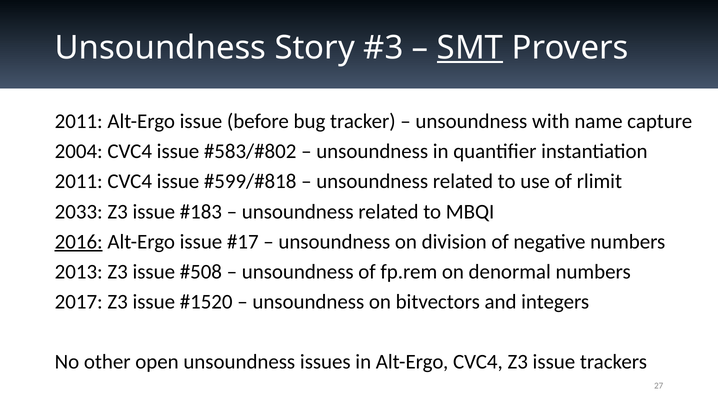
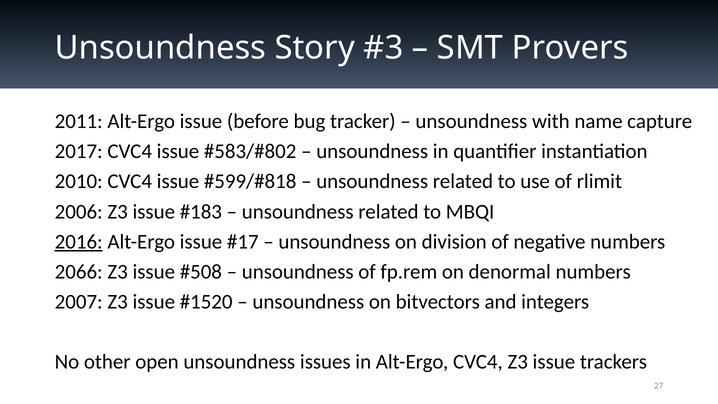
SMT underline: present -> none (470, 48)
2004: 2004 -> 2017 (79, 151)
2011: 2011 -> 2010 (79, 181)
2033: 2033 -> 2006 (79, 212)
2013: 2013 -> 2066 (79, 272)
2017: 2017 -> 2007 (79, 302)
